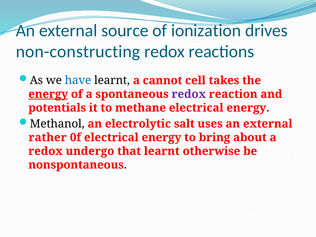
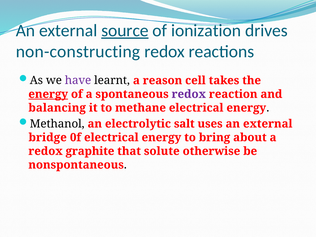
source underline: none -> present (125, 31)
have colour: blue -> purple (78, 80)
cannot: cannot -> reason (162, 80)
potentials: potentials -> balancing (57, 108)
rather: rather -> bridge (48, 137)
undergo: undergo -> graphite (90, 151)
that learnt: learnt -> solute (162, 151)
